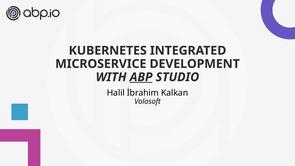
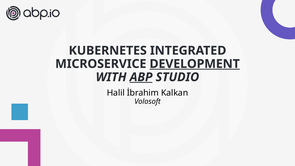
DEVELOPMENT underline: none -> present (195, 64)
